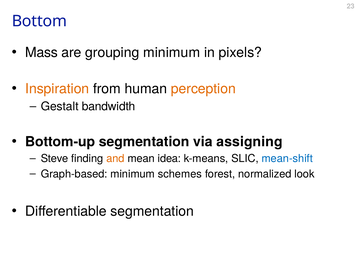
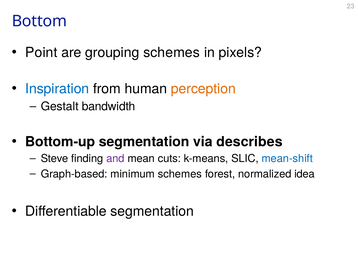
Mass: Mass -> Point (41, 52)
grouping minimum: minimum -> schemes (172, 52)
Inspiration colour: orange -> blue (57, 89)
assigning: assigning -> describes (249, 141)
and colour: orange -> purple (115, 158)
idea: idea -> cuts (169, 158)
look: look -> idea (305, 174)
